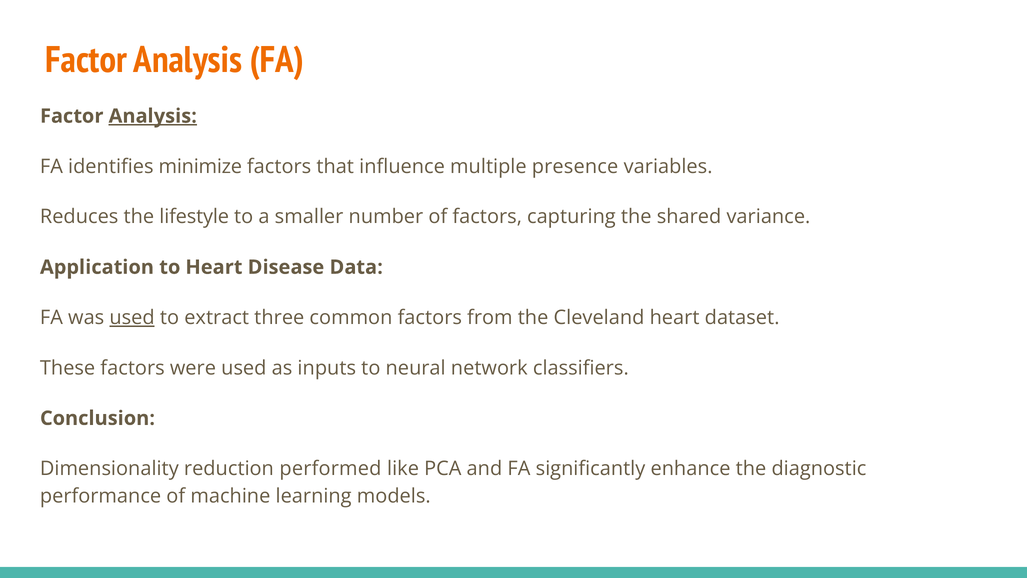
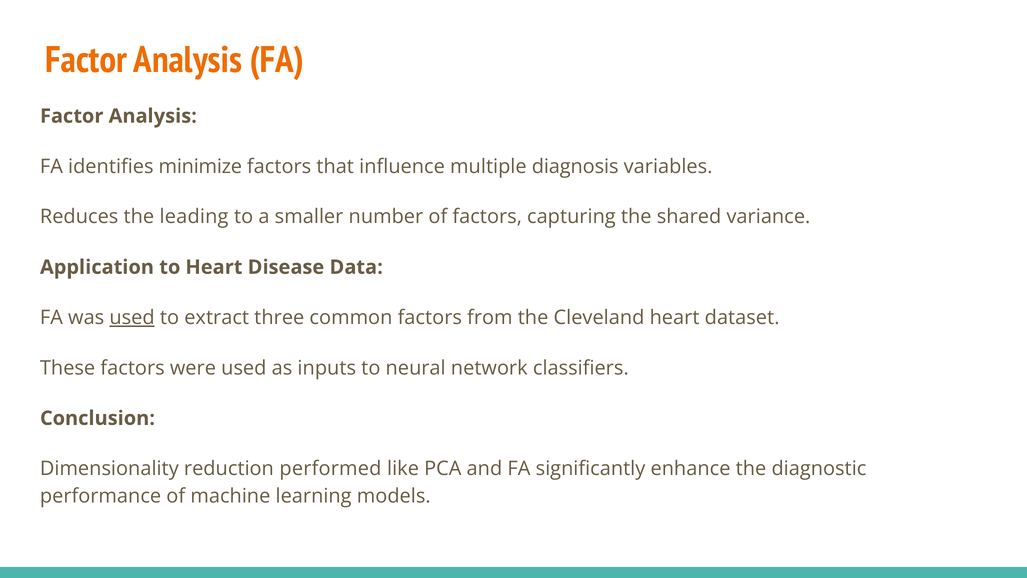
Analysis underline: present -> none (153, 116)
presence: presence -> diagnosis (575, 166)
lifestyle: lifestyle -> leading (194, 217)
